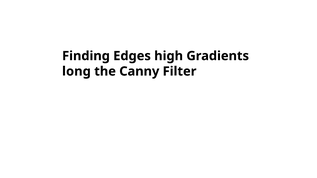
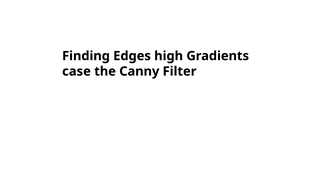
long: long -> case (76, 71)
